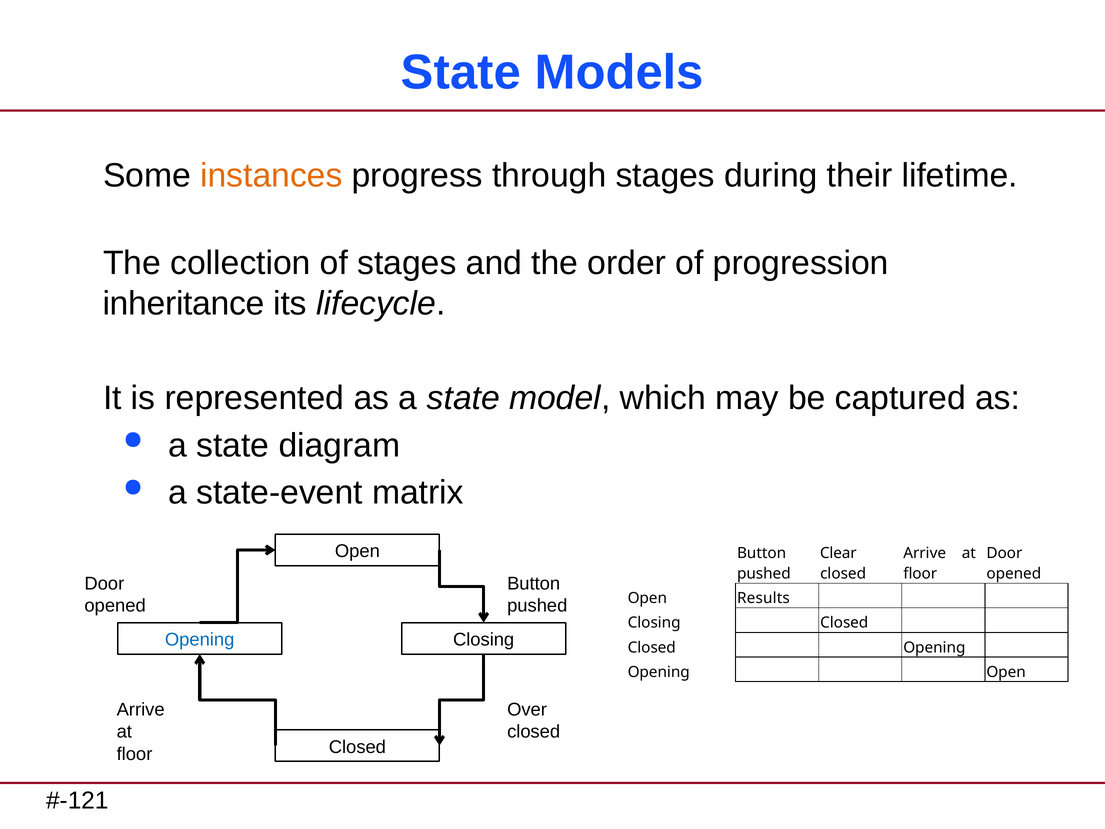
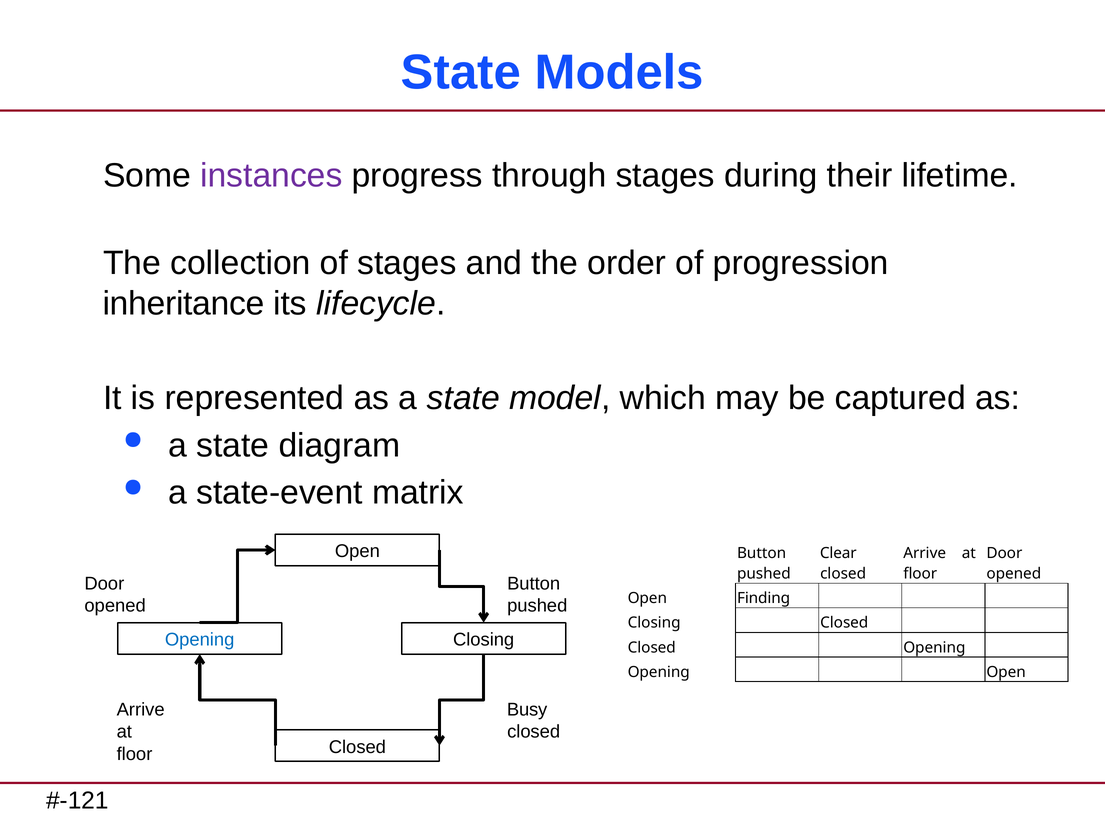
instances colour: orange -> purple (271, 175)
Results: Results -> Finding (764, 598)
Over: Over -> Busy (527, 710)
